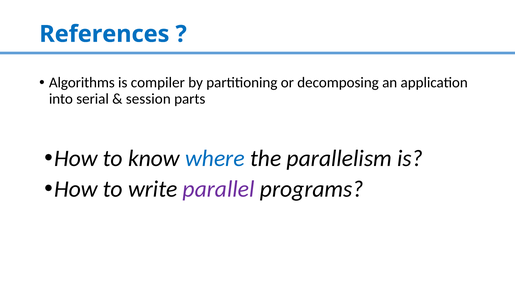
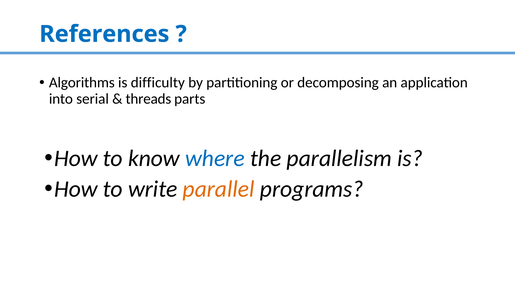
compiler: compiler -> difficulty (158, 83)
session: session -> threads (148, 99)
parallel colour: purple -> orange (219, 190)
